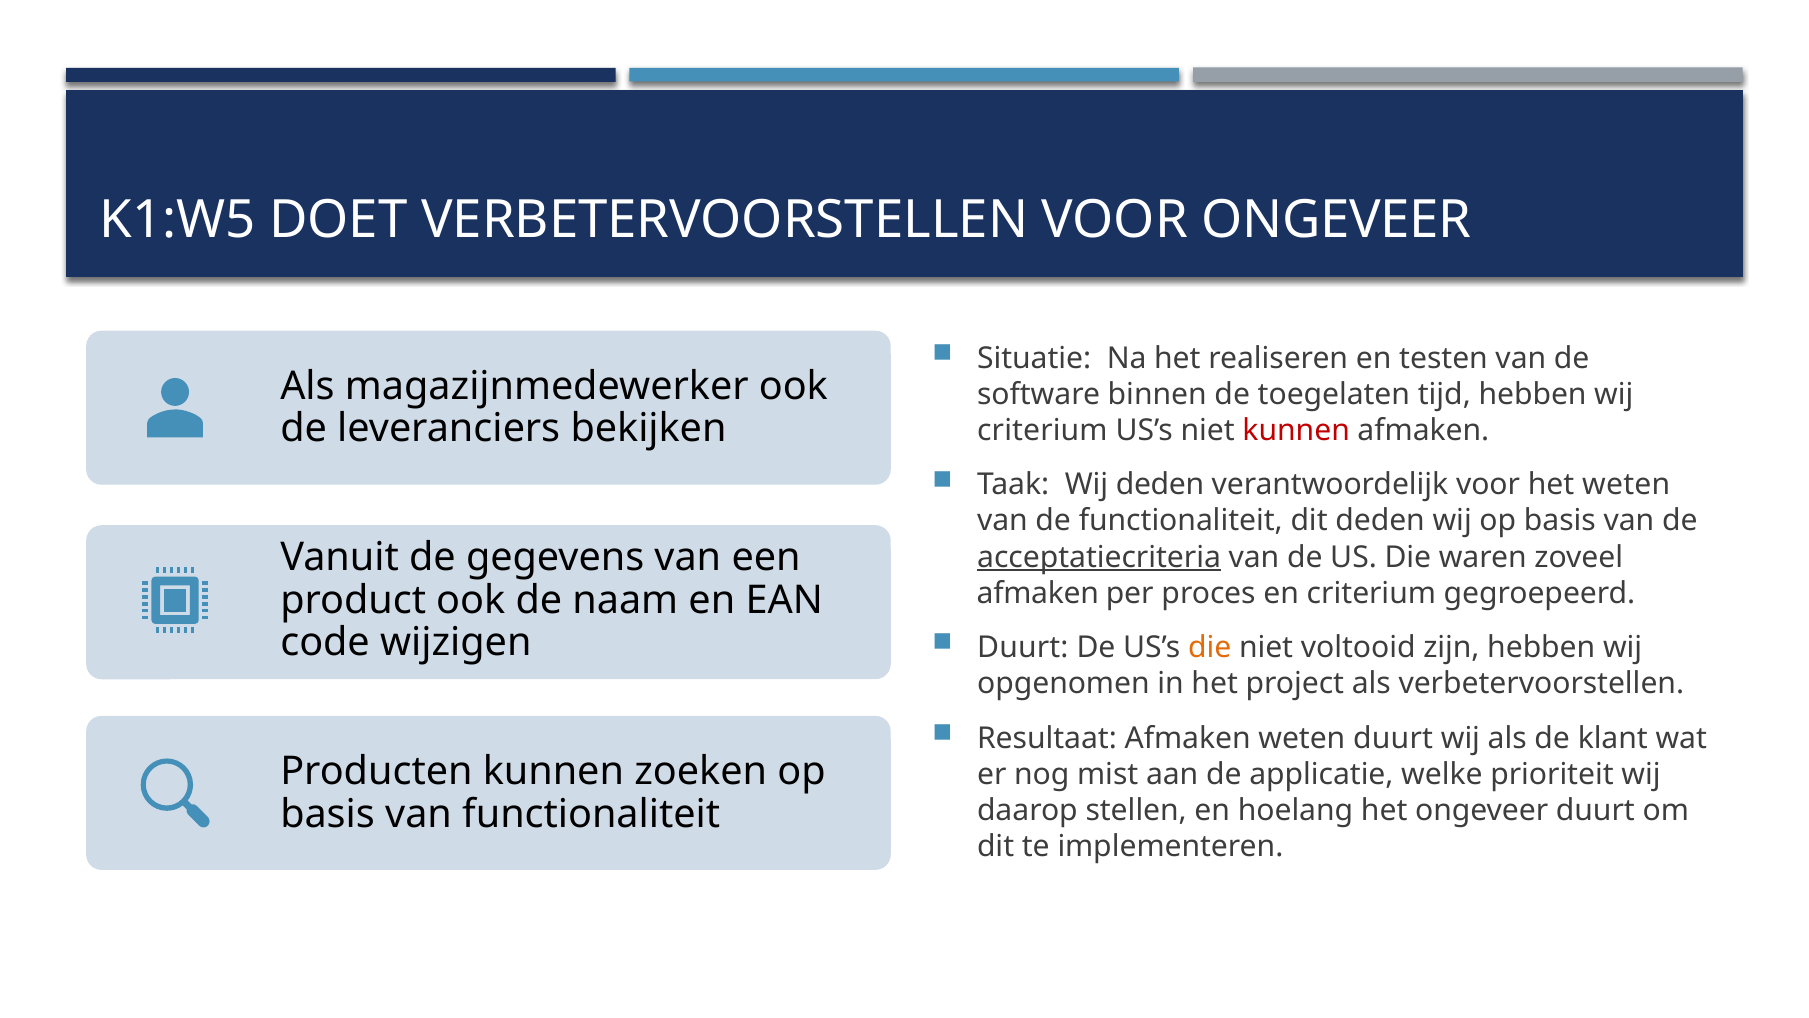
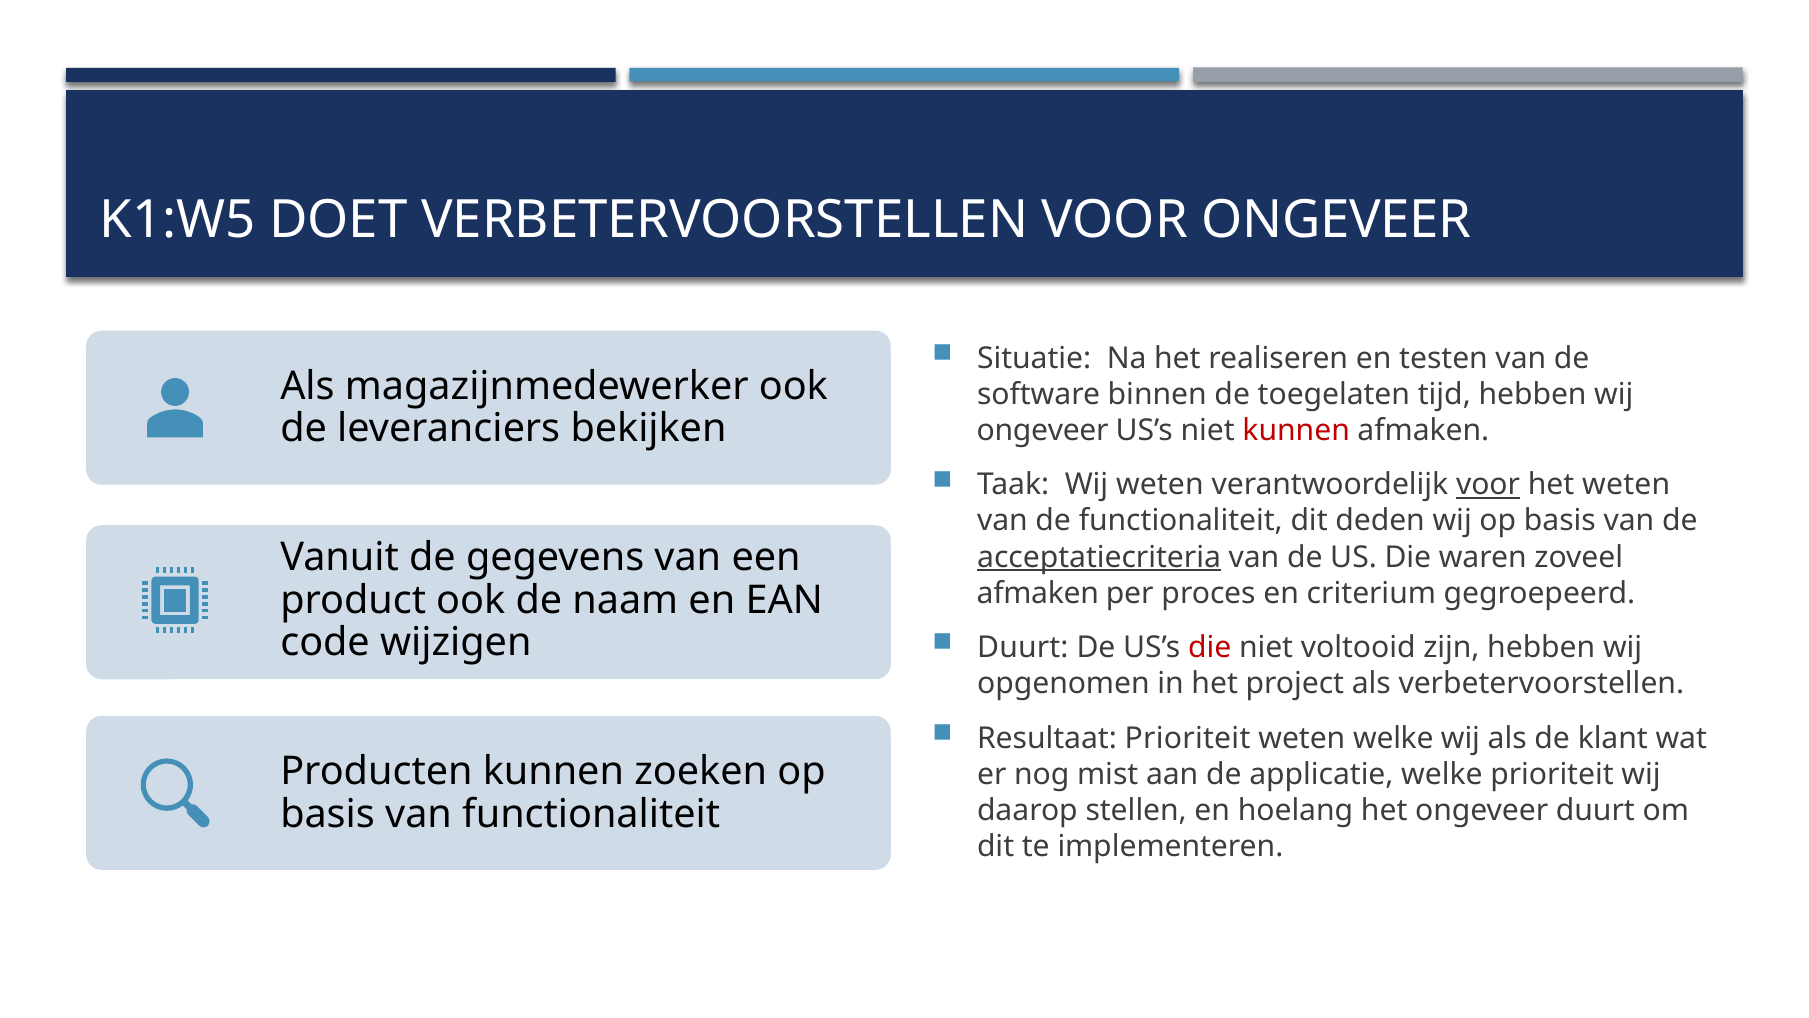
criterium: criterium -> ongeveer (1043, 430)
Wij deden: deden -> weten (1160, 485)
voor underline: none -> present (1488, 485)
die colour: orange -> red (1210, 647)
Resultaat Afmaken: Afmaken -> Prioriteit (1187, 738)
weten duurt: duurt -> welke (1393, 738)
